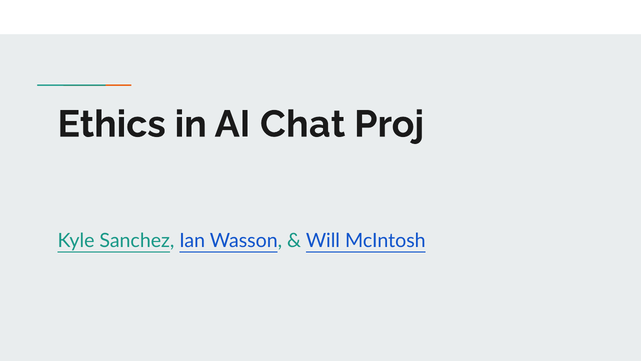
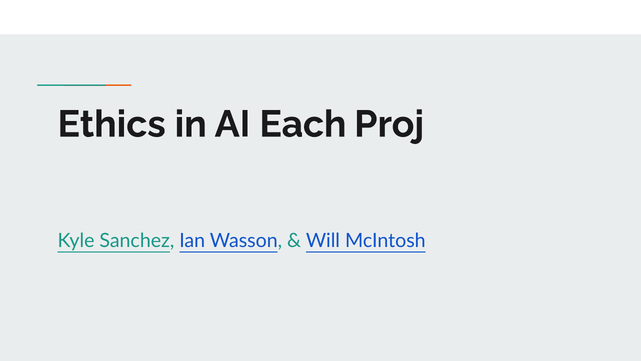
Chat: Chat -> Each (303, 124)
